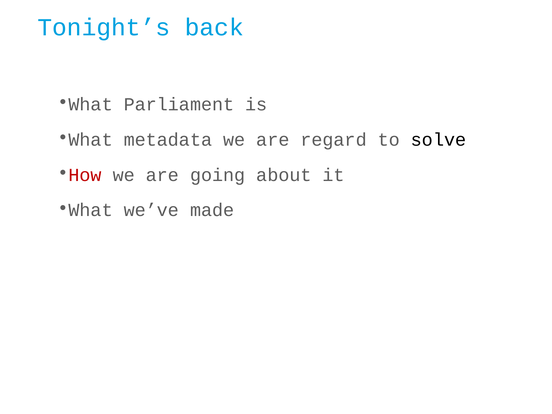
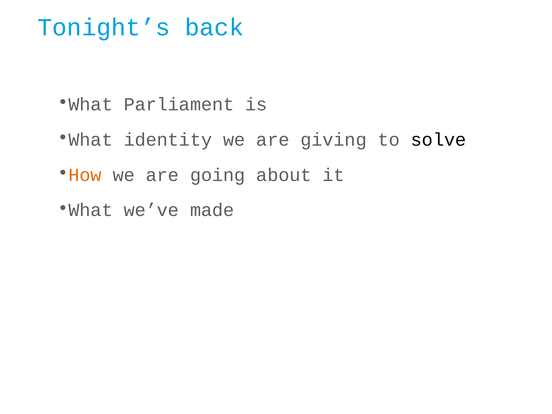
metadata: metadata -> identity (168, 140)
regard: regard -> giving (334, 140)
How colour: red -> orange (85, 175)
